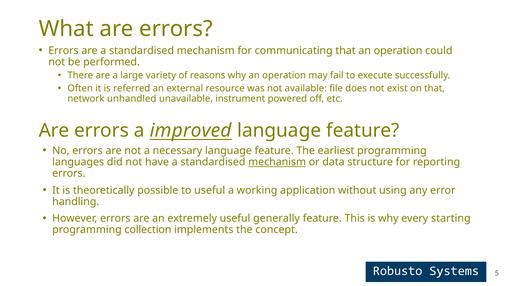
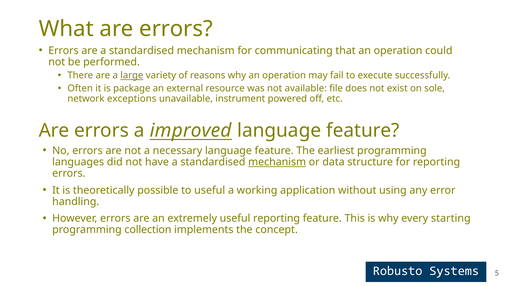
large underline: none -> present (132, 76)
referred: referred -> package (132, 89)
on that: that -> sole (435, 89)
unhandled: unhandled -> exceptions (132, 99)
useful generally: generally -> reporting (277, 219)
